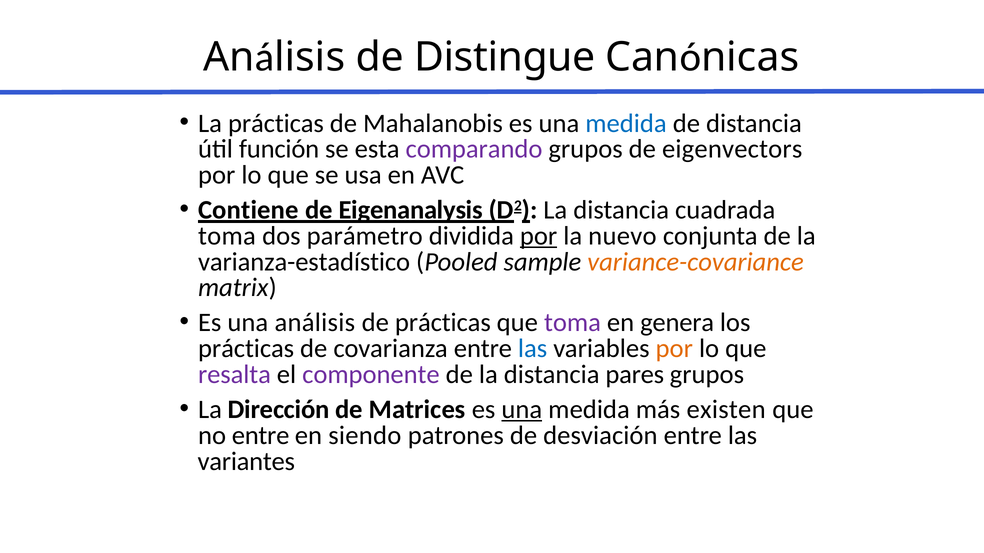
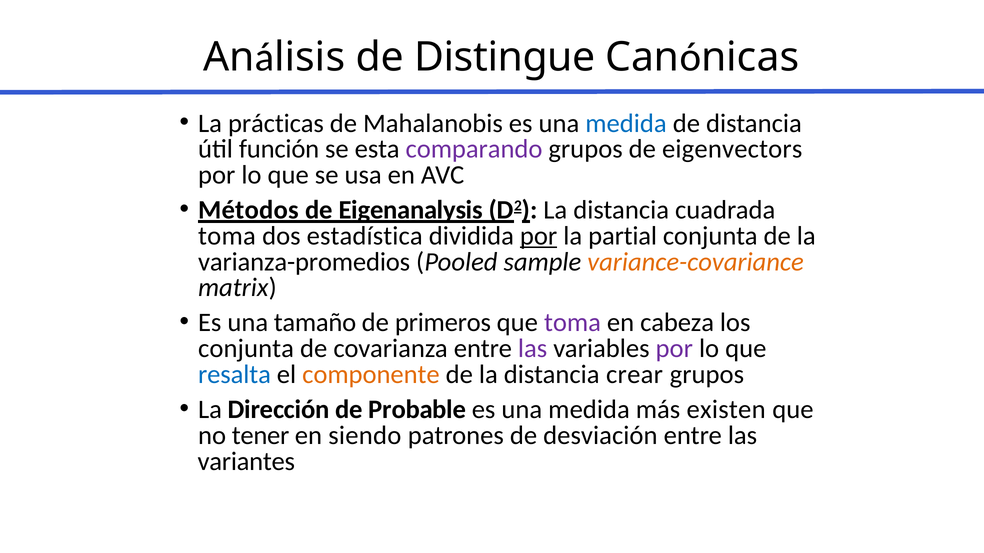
Contiene: Contiene -> Métodos (248, 210)
parámetro: parámetro -> estadística (365, 236)
nuevo: nuevo -> partial (623, 236)
varianza-estadístico: varianza-estadístico -> varianza-promedios (304, 262)
análisis: análisis -> tamaño (315, 323)
de prácticas: prácticas -> primeros (443, 323)
genera: genera -> cabeza (677, 323)
prácticas: prácticas -> conjunta (246, 349)
las colour: blue -> purple (533, 349)
por colour: orange -> purple (674, 349)
resalta colour: purple -> blue (234, 375)
componente colour: purple -> orange (371, 375)
pares: pares -> crear (635, 375)
Matrices: Matrices -> Probable (417, 410)
una underline: present -> none (522, 410)
no entre: entre -> tener (261, 436)
